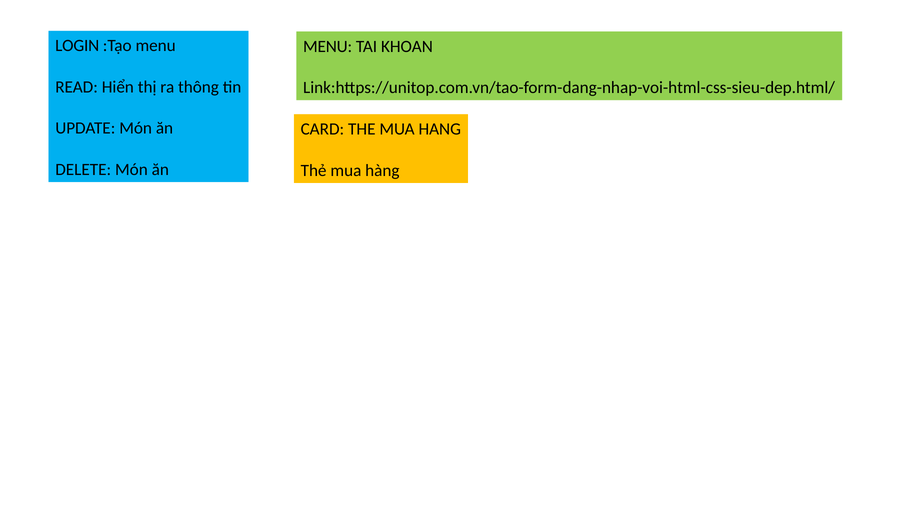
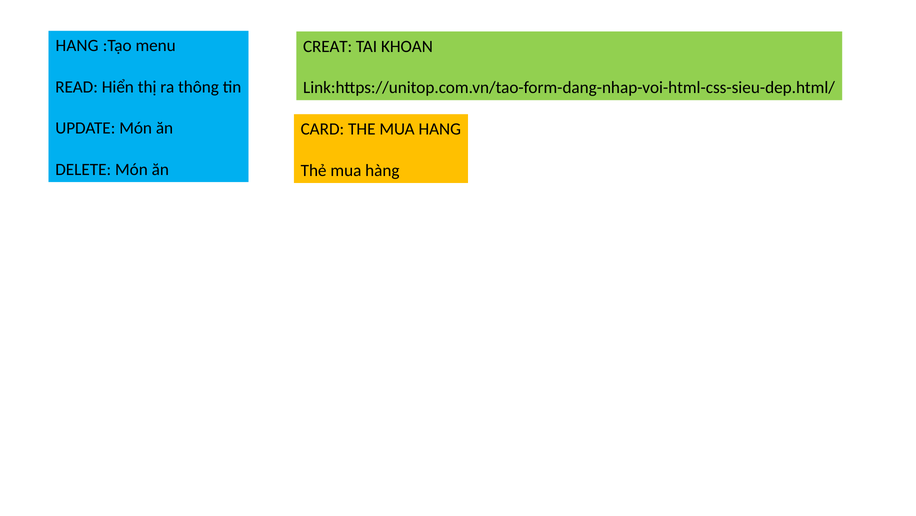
LOGIN: LOGIN -> HANG (77, 46)
MENU: MENU -> CREAT (328, 46)
